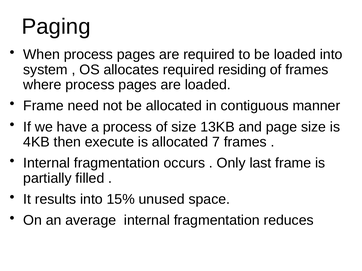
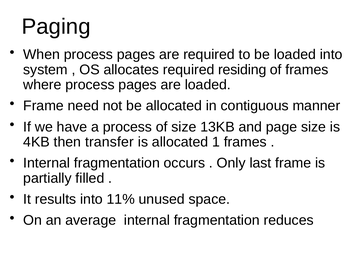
execute: execute -> transfer (109, 142)
7: 7 -> 1 (216, 142)
15%: 15% -> 11% (121, 200)
